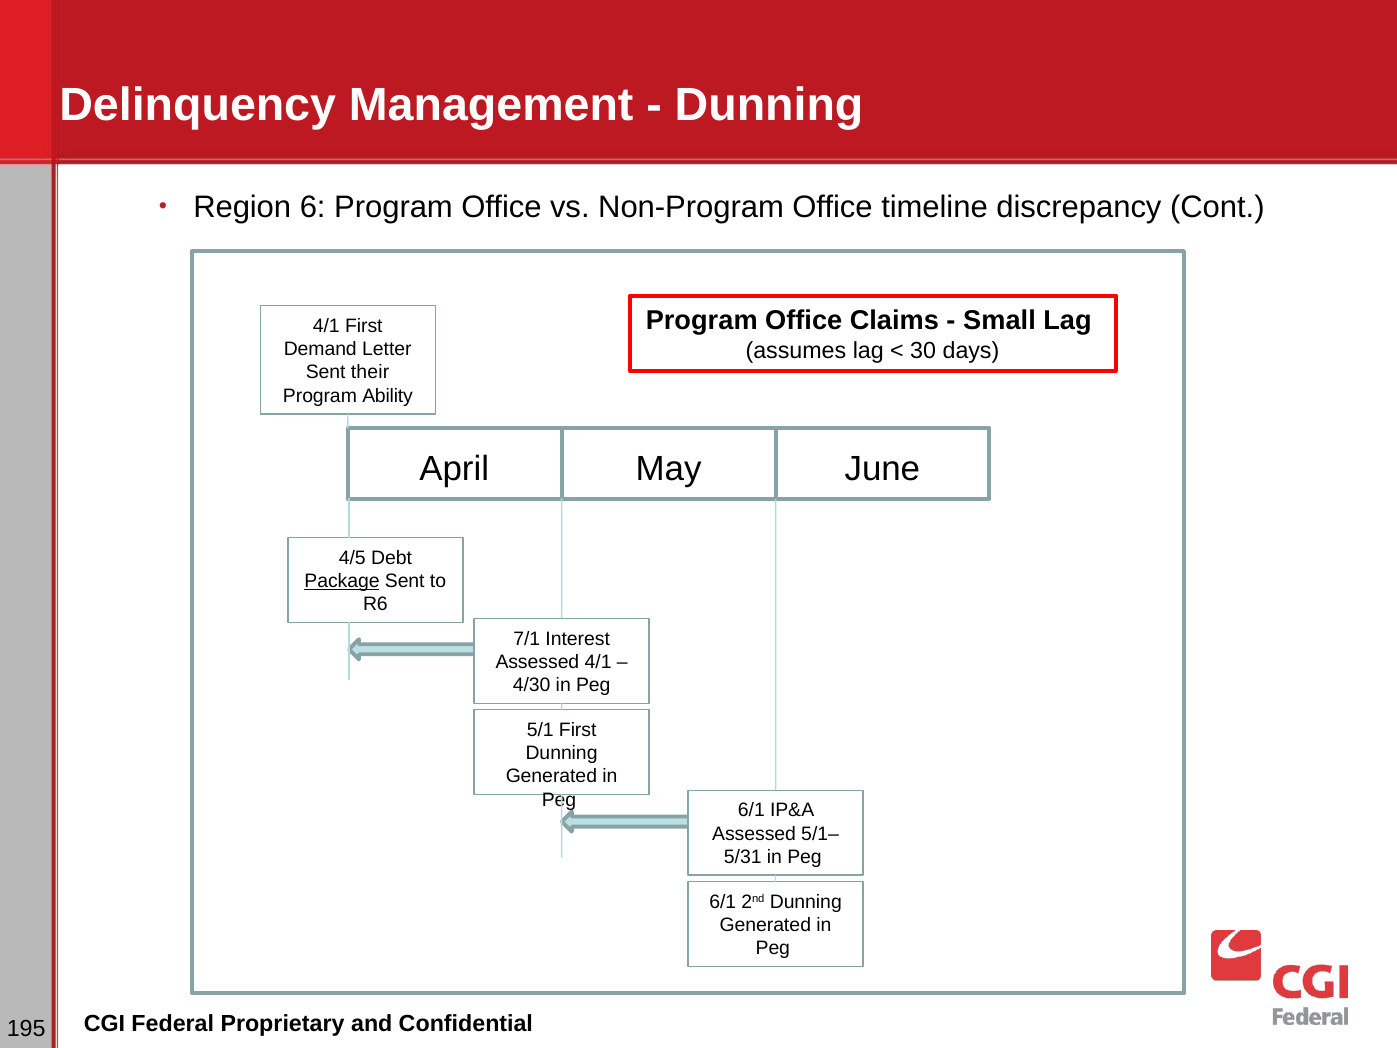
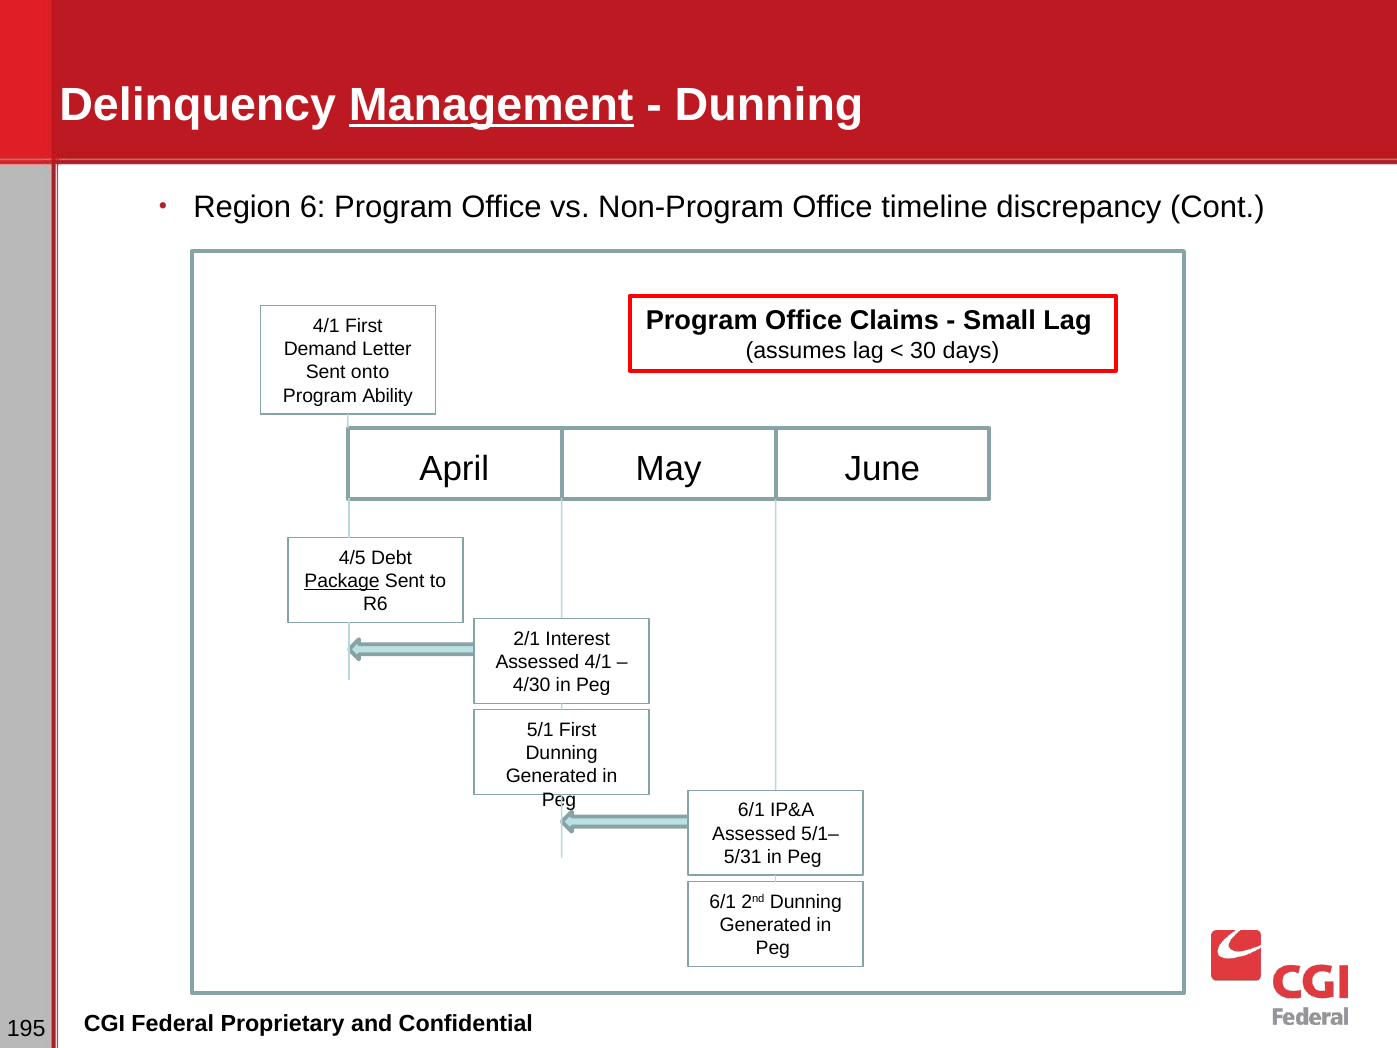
Management underline: none -> present (491, 105)
their: their -> onto (370, 372)
7/1: 7/1 -> 2/1 (527, 639)
